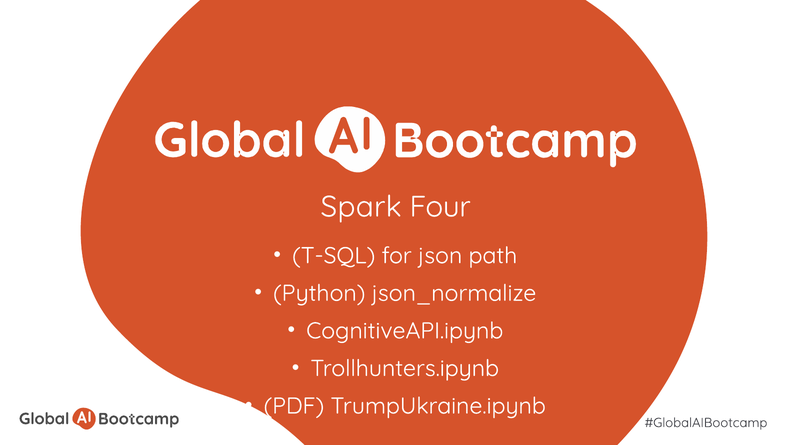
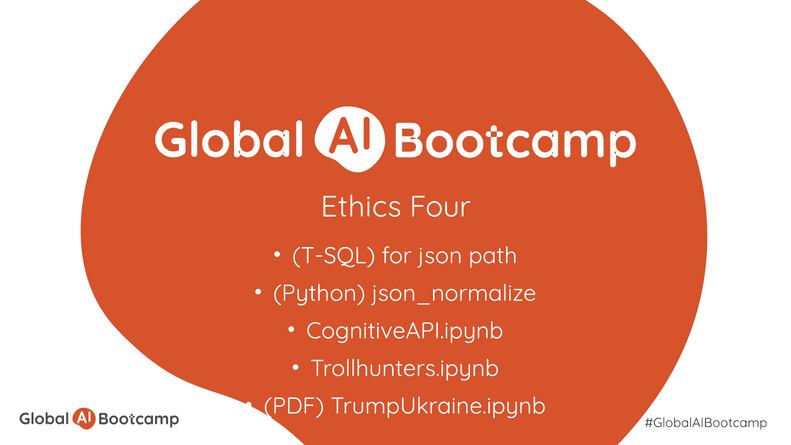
Spark: Spark -> Ethics (361, 207)
